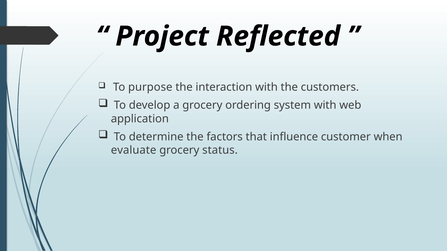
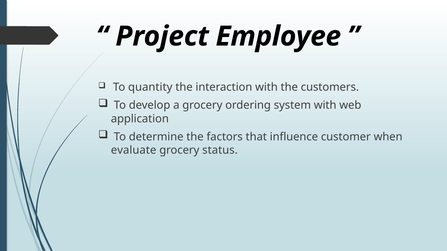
Reflected: Reflected -> Employee (278, 36)
purpose: purpose -> quantity (150, 87)
